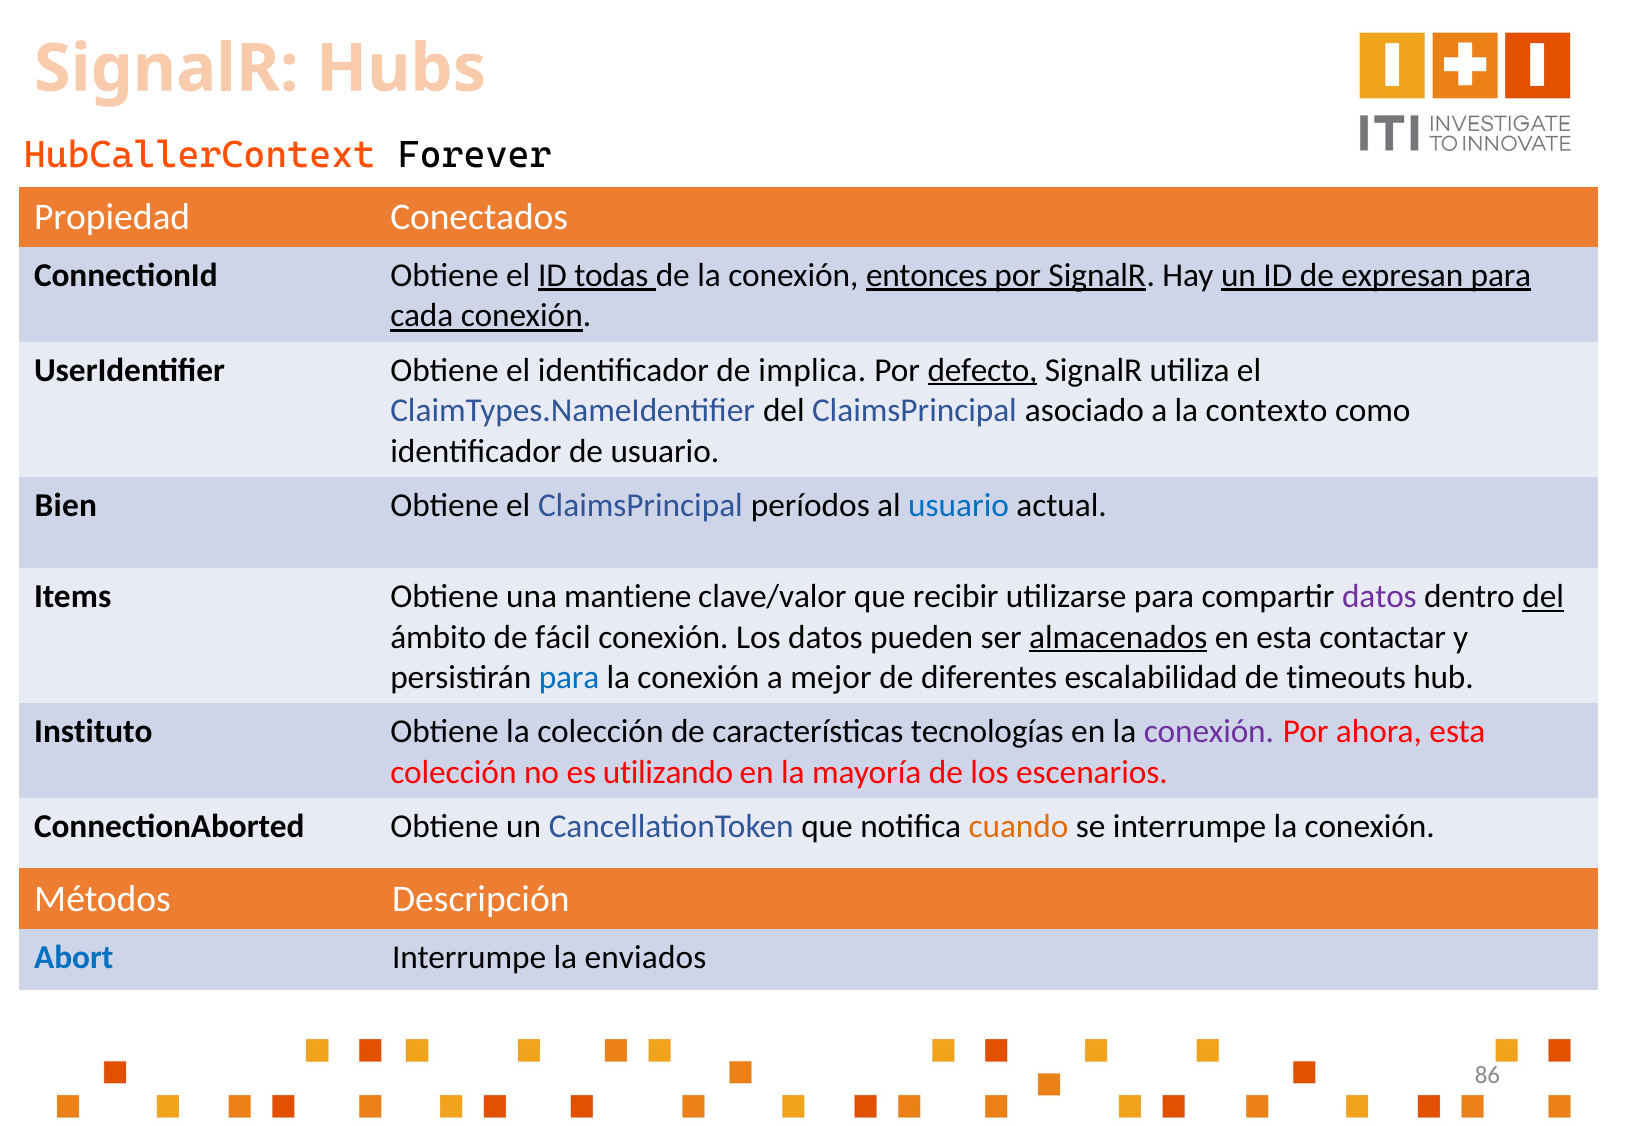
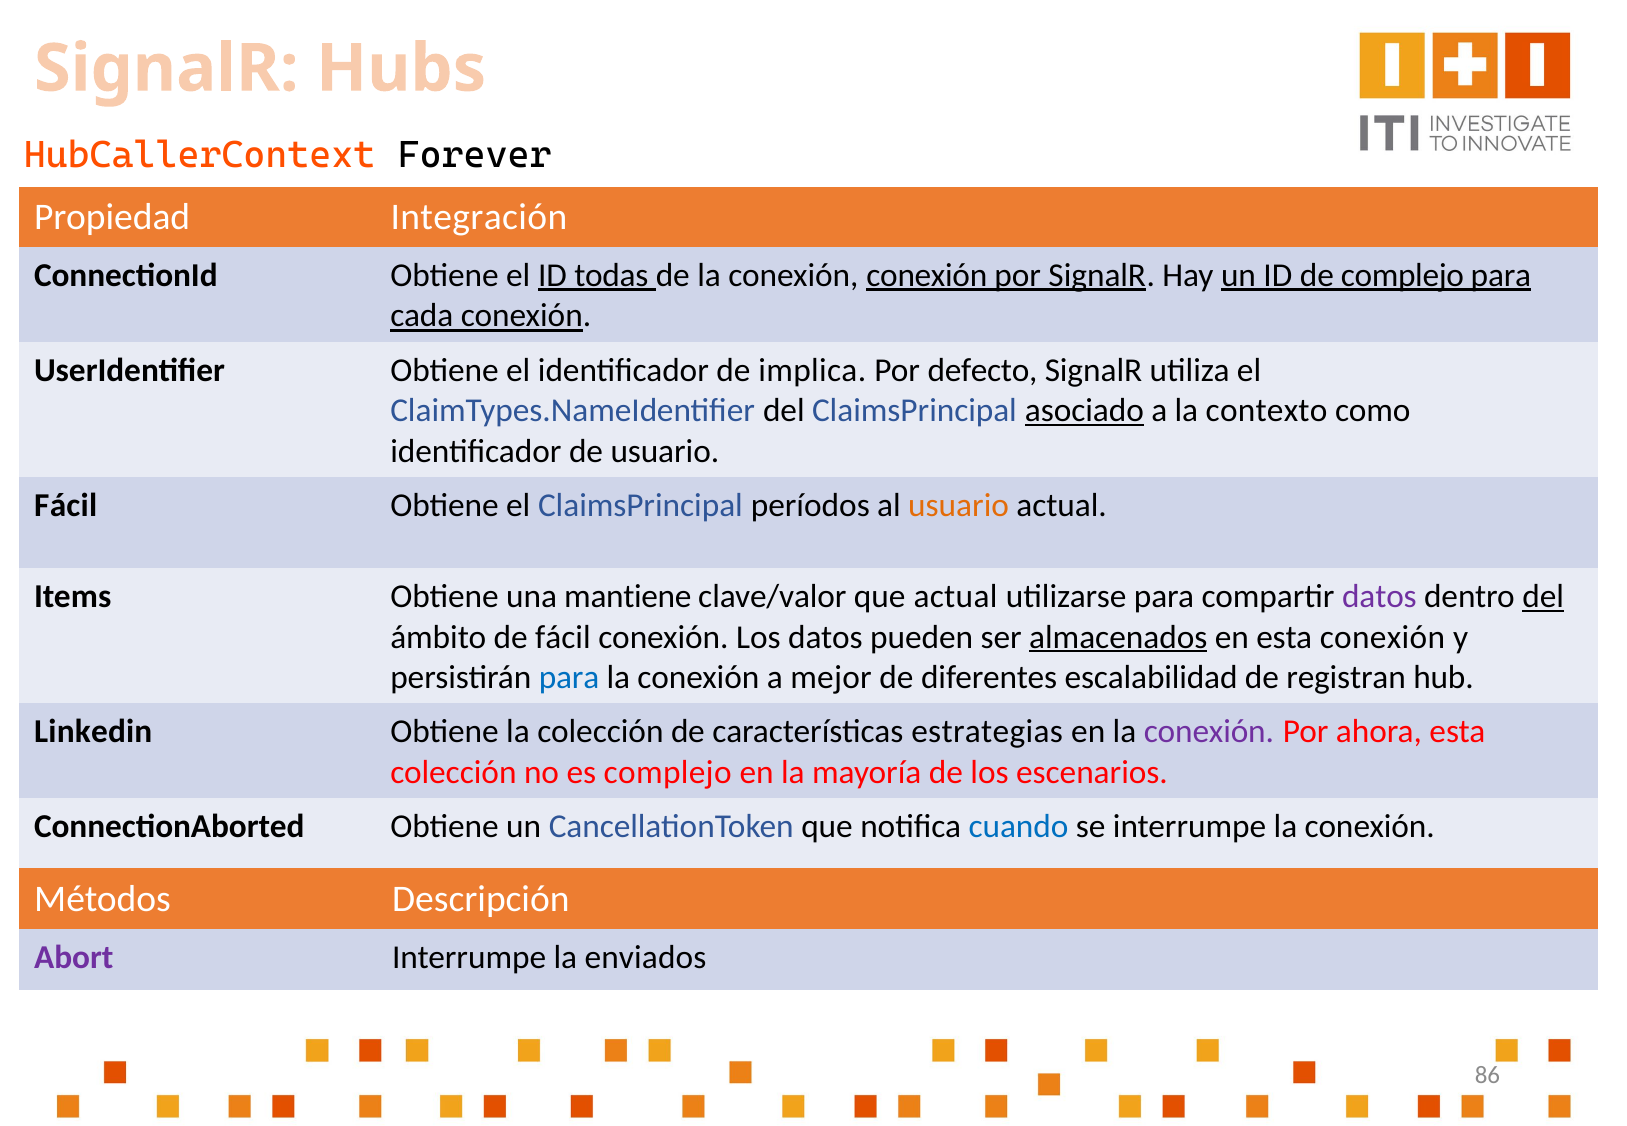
Conectados: Conectados -> Integración (479, 218)
conexión entonces: entonces -> conexión (927, 275)
de expresan: expresan -> complejo (1402, 275)
defecto underline: present -> none (982, 370)
asociado underline: none -> present (1084, 411)
Bien: Bien -> Fácil (66, 505)
usuario colour: blue -> orange (959, 505)
que recibir: recibir -> actual (956, 596)
esta contactar: contactar -> conexión (1382, 637)
timeouts: timeouts -> registran (1346, 678)
Instituto: Instituto -> Linkedin (93, 732)
tecnologías: tecnologías -> estrategias (987, 732)
es utilizando: utilizando -> complejo (668, 772)
cuando colour: orange -> blue (1019, 827)
Abort colour: blue -> purple (74, 958)
